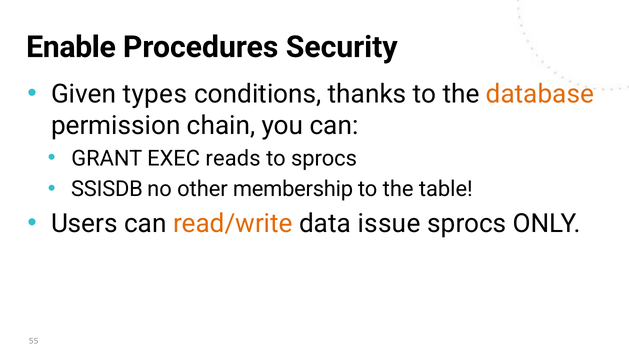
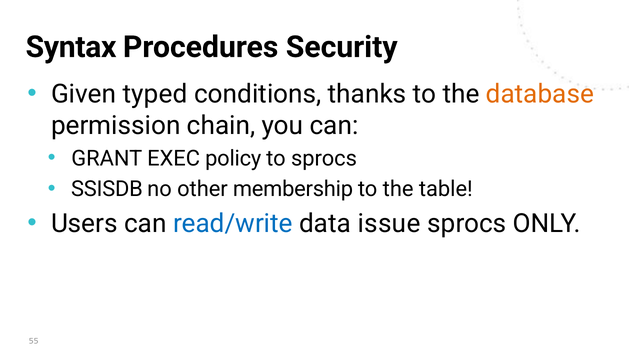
Enable: Enable -> Syntax (71, 47)
types: types -> typed (155, 94)
reads: reads -> policy (233, 158)
read/write colour: orange -> blue (233, 223)
